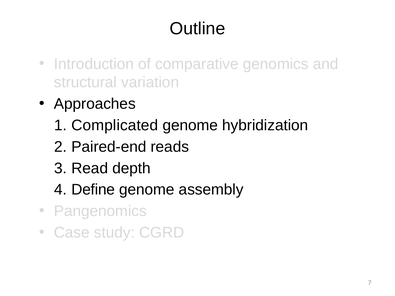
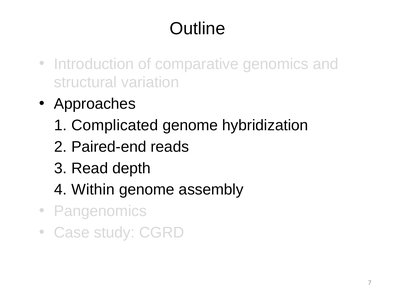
Define: Define -> Within (93, 190)
